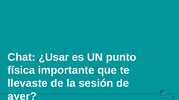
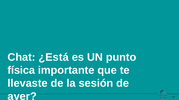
¿Usar: ¿Usar -> ¿Está (54, 58)
